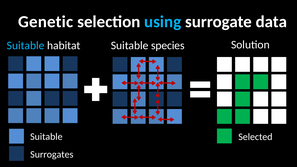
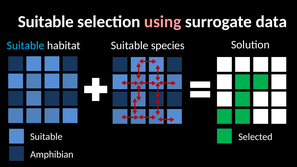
Genetic: Genetic -> Suitable (46, 22)
using colour: light blue -> pink (163, 22)
Surrogates: Surrogates -> Amphibian (52, 155)
